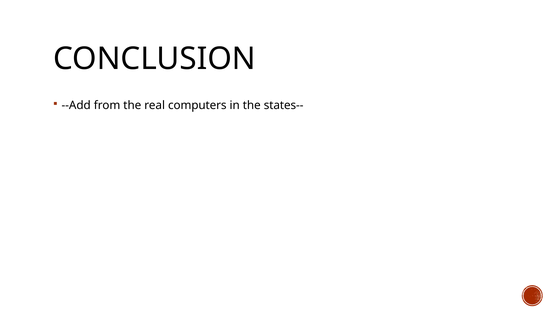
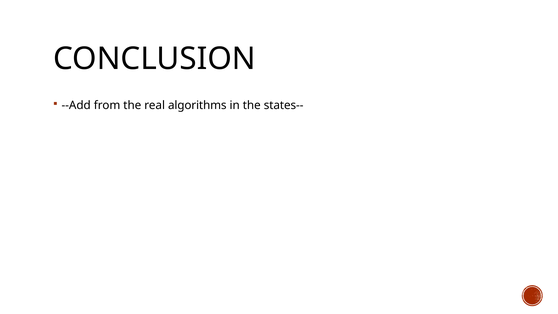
computers: computers -> algorithms (197, 105)
